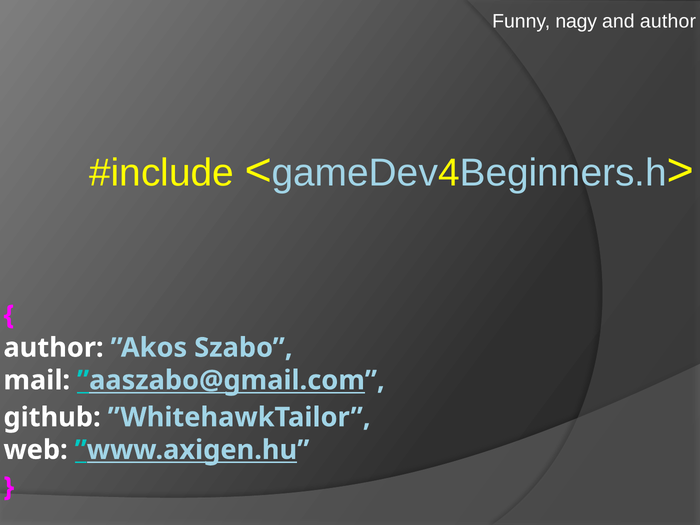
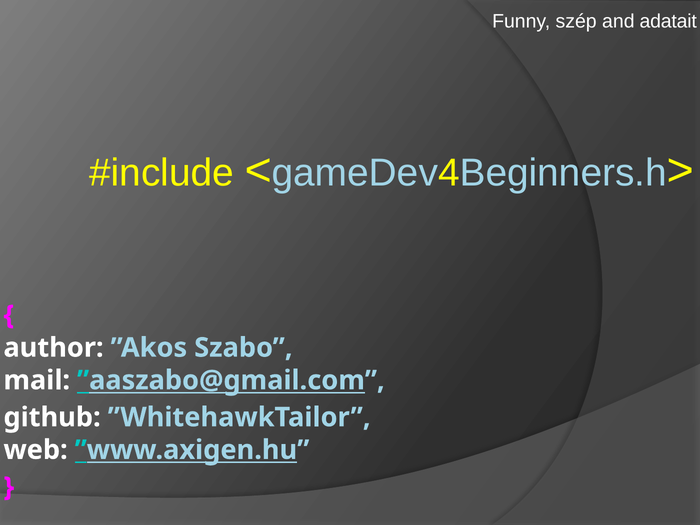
nagy: nagy -> szép (576, 21)
and author: author -> adatait (668, 21)
